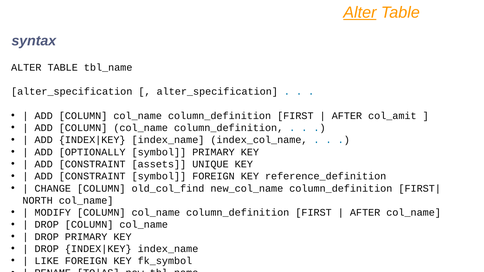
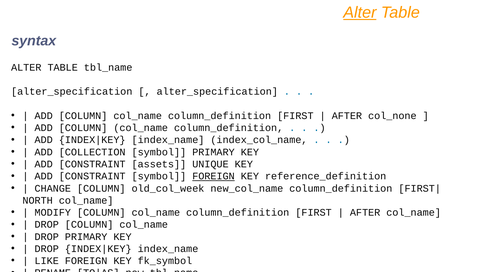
col_amit: col_amit -> col_none (392, 116)
OPTIONALLY: OPTIONALLY -> COLLECTION (92, 152)
FOREIGN underline: none -> present (213, 176)
old_col_find: old_col_find -> old_col_week (168, 189)
